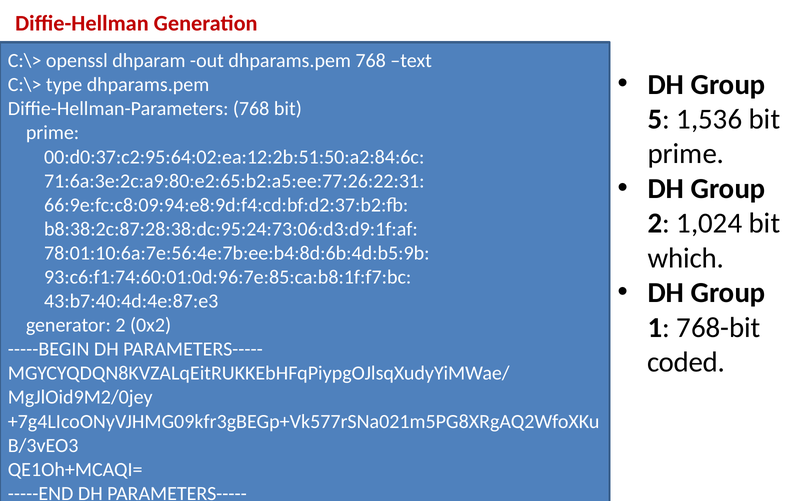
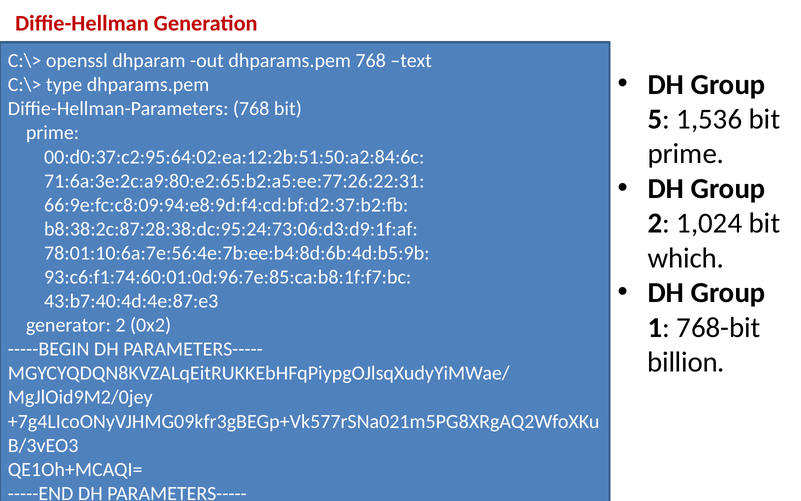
coded: coded -> billion (686, 362)
